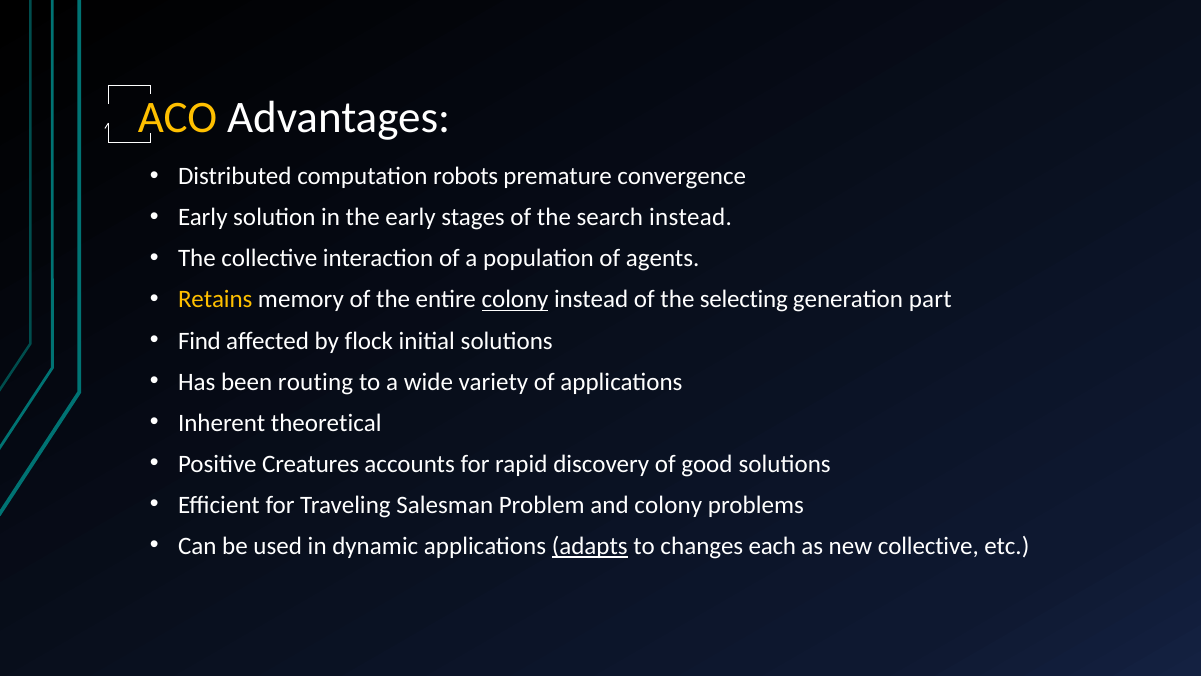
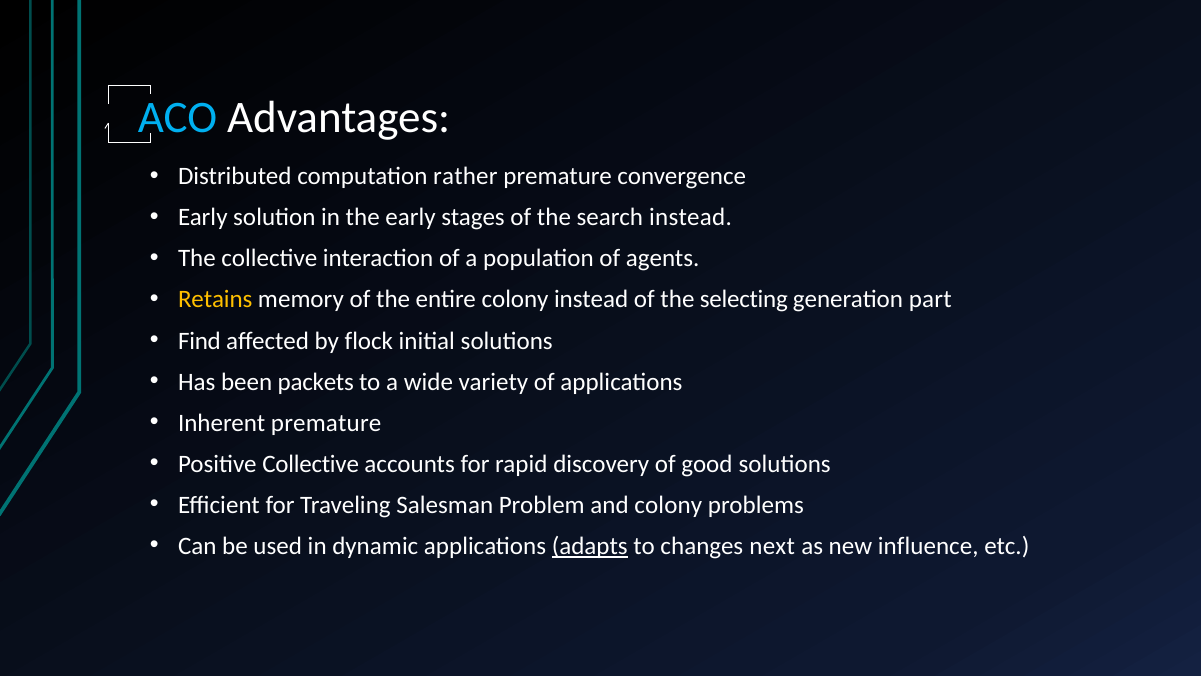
ACO colour: yellow -> light blue (178, 118)
robots: robots -> rather (465, 176)
colony underline: present -> none (515, 300)
routing: routing -> packets (316, 382)
Inherent theoretical: theoretical -> premature (326, 423)
Positive Creatures: Creatures -> Collective (311, 464)
each: each -> next (772, 546)
new collective: collective -> influence (928, 546)
